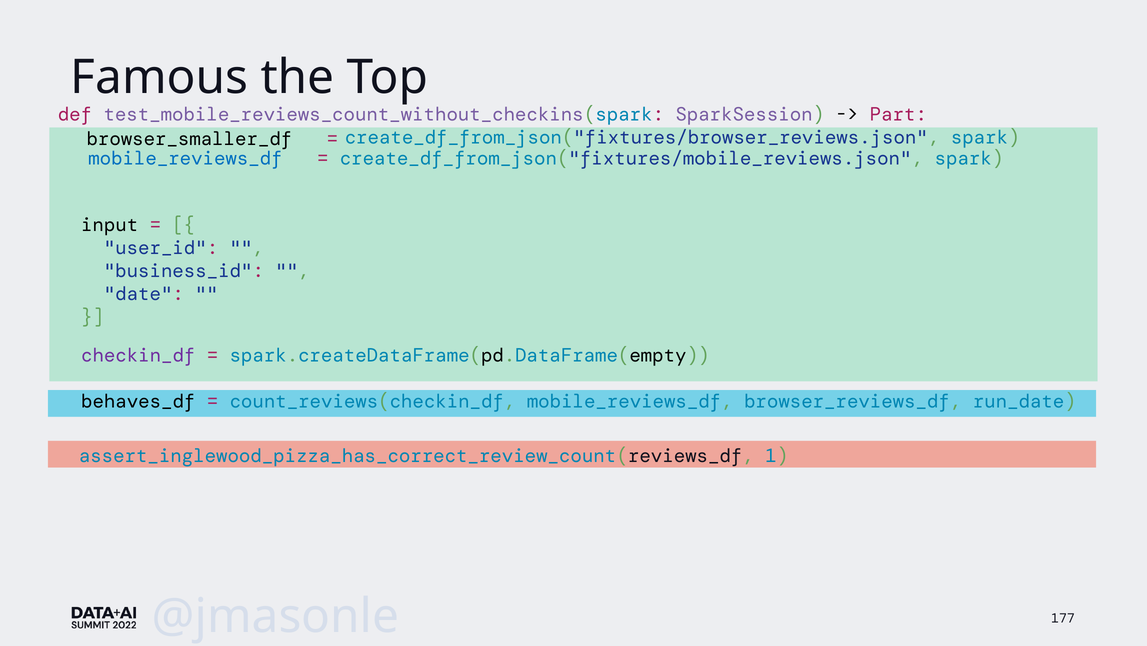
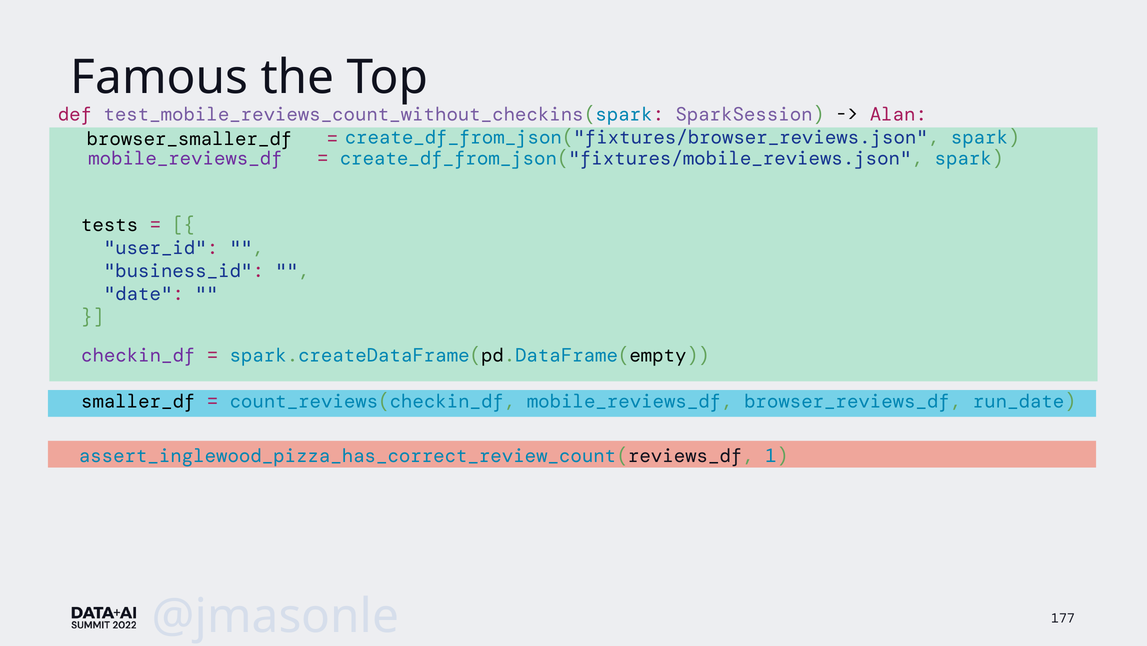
Part: Part -> Alan (898, 114)
mobile_reviews_df colour: blue -> purple (185, 158)
input: input -> tests (110, 225)
behaves_df: behaves_df -> smaller_df (138, 401)
